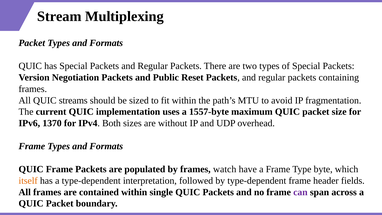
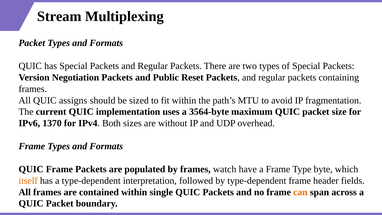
streams: streams -> assigns (73, 100)
1557-byte: 1557-byte -> 3564-byte (209, 112)
can colour: purple -> orange (300, 192)
